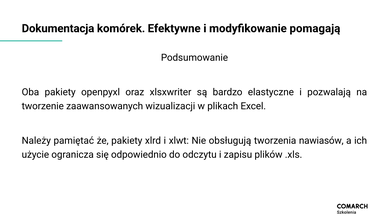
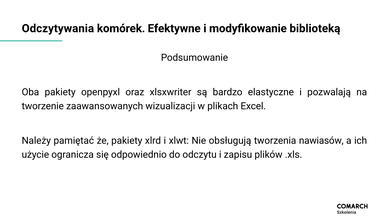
Dokumentacja: Dokumentacja -> Odczytywania (58, 28)
pomagają: pomagają -> biblioteką (315, 28)
